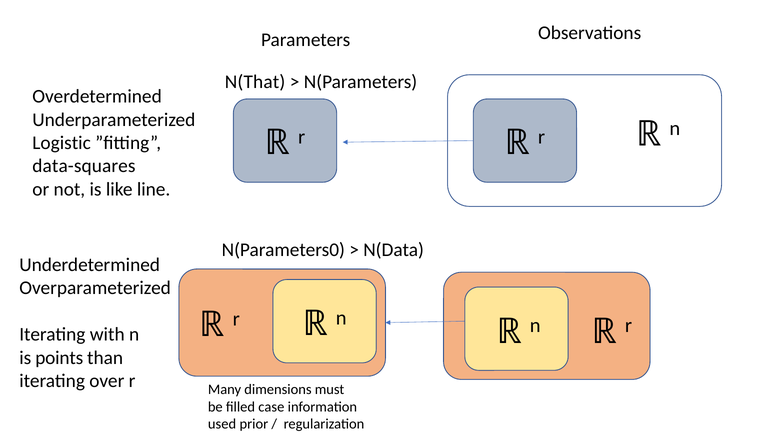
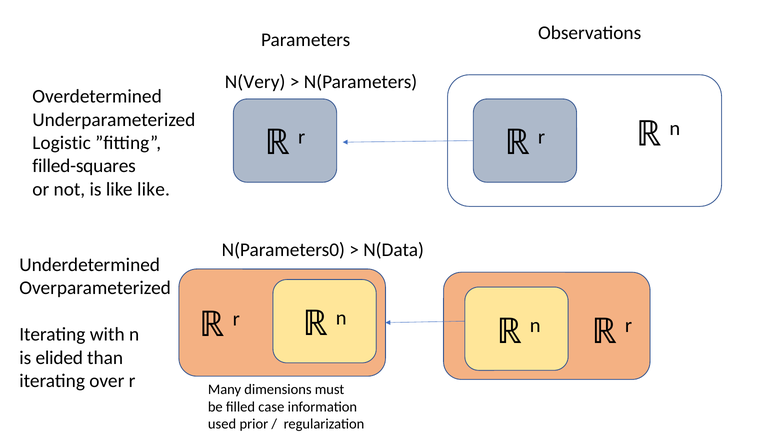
N(That: N(That -> N(Very (255, 82)
data-squares: data-squares -> filled-squares (84, 166)
like line: line -> like (154, 189)
points: points -> elided (59, 358)
